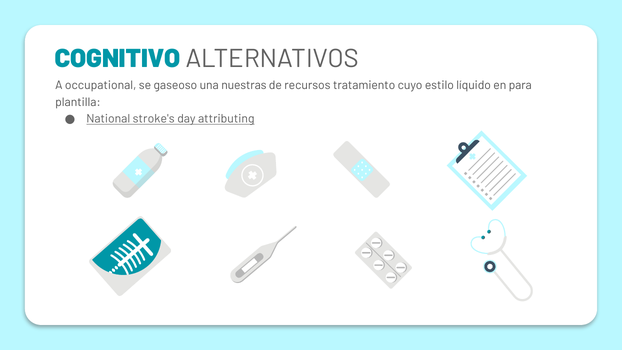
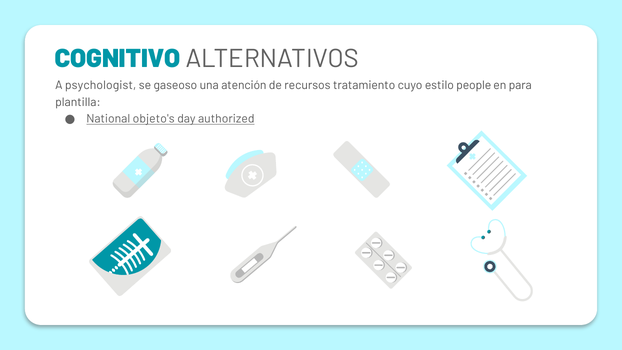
occupational: occupational -> psychologist (101, 85)
nuestras: nuestras -> atención (244, 85)
líquido: líquido -> people (474, 85)
stroke's: stroke's -> objeto's (154, 119)
attributing: attributing -> authorized (226, 119)
